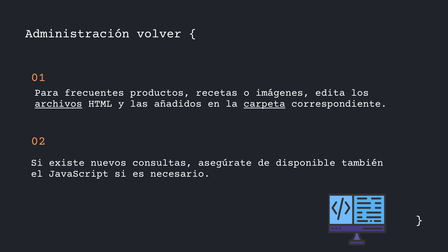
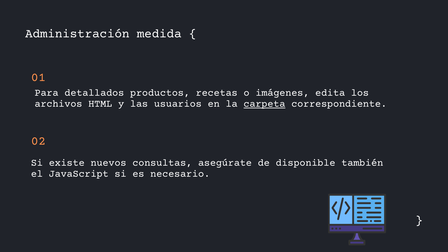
volver: volver -> medida (159, 33)
frecuentes: frecuentes -> detallados (94, 93)
archivos underline: present -> none (58, 104)
añadidos: añadidos -> usuarios (178, 104)
